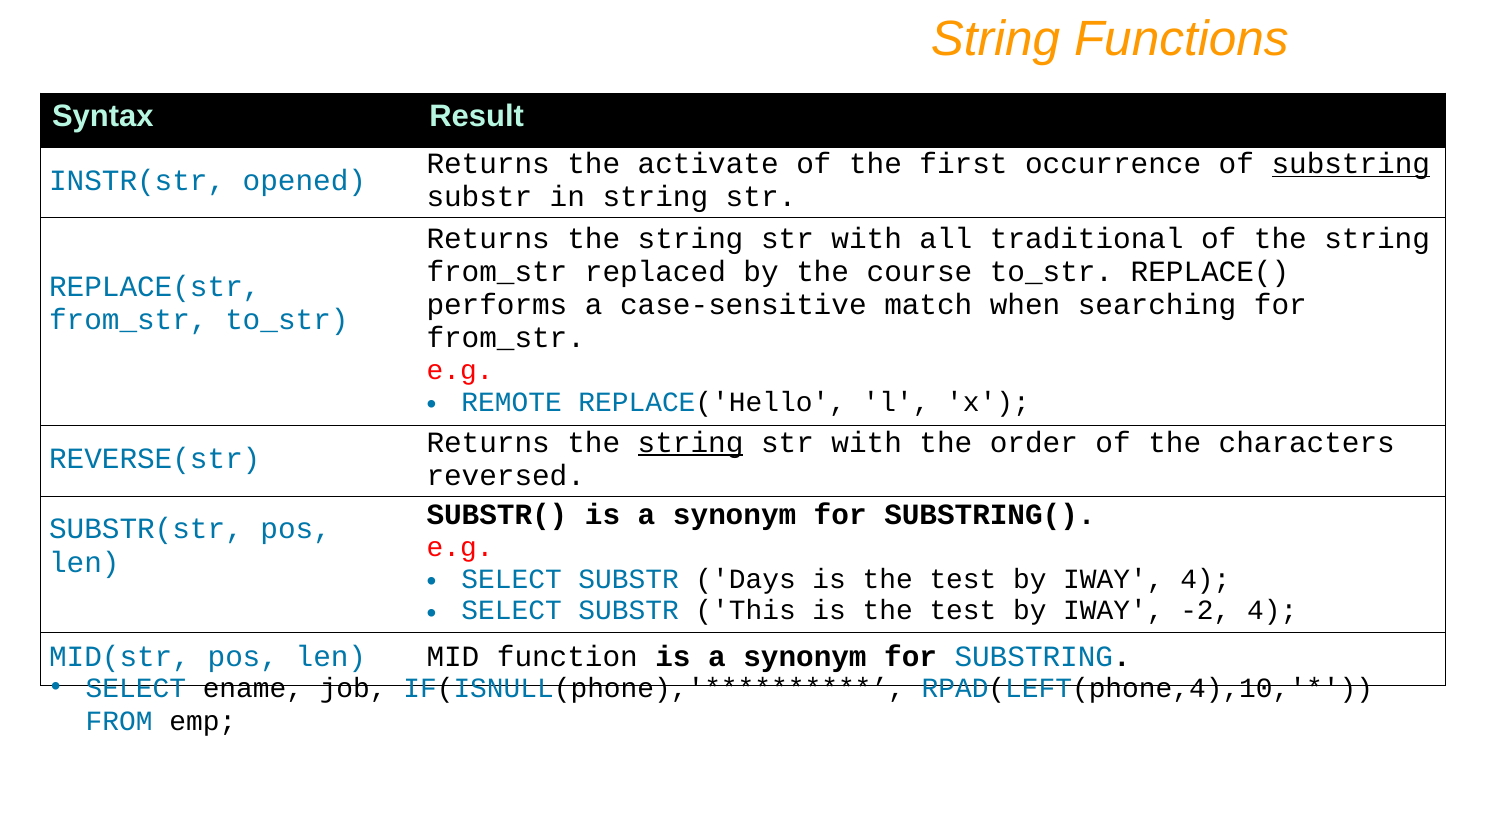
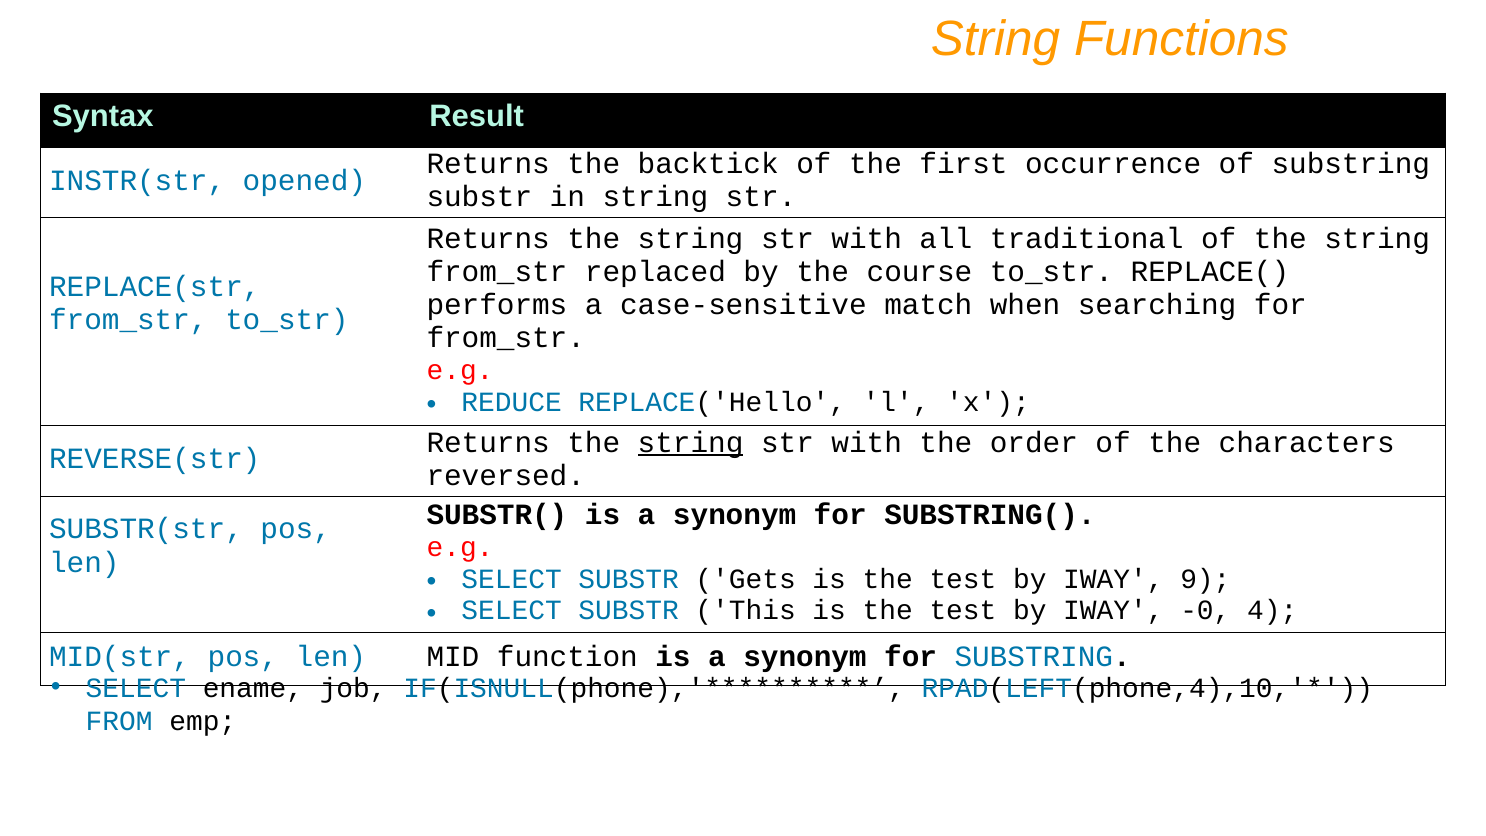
activate: activate -> backtick (708, 164)
substring underline: present -> none (1351, 164)
REMOTE: REMOTE -> REDUCE (512, 402)
Days: Days -> Gets (746, 579)
IWAY 4: 4 -> 9 (1205, 579)
-2: -2 -> -0 (1205, 611)
